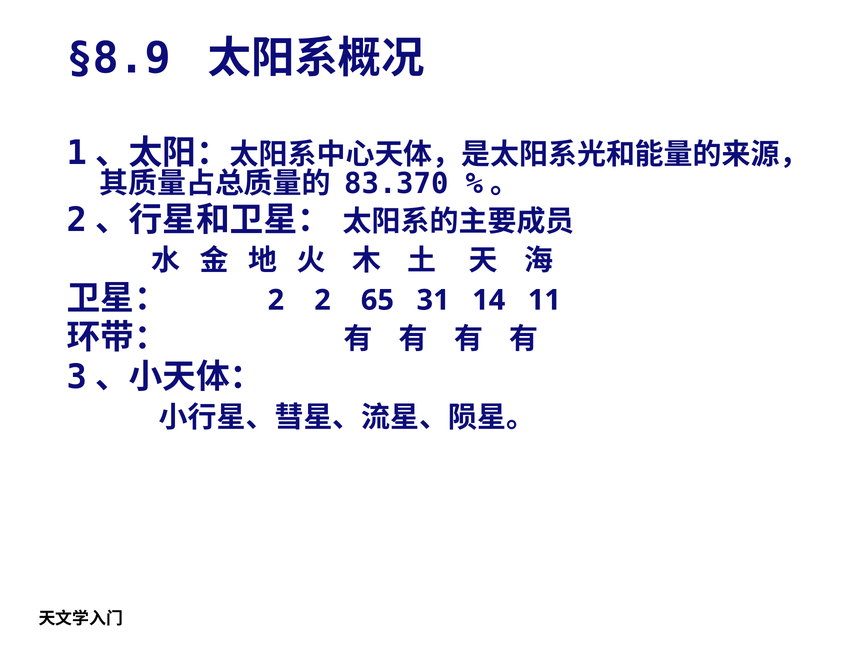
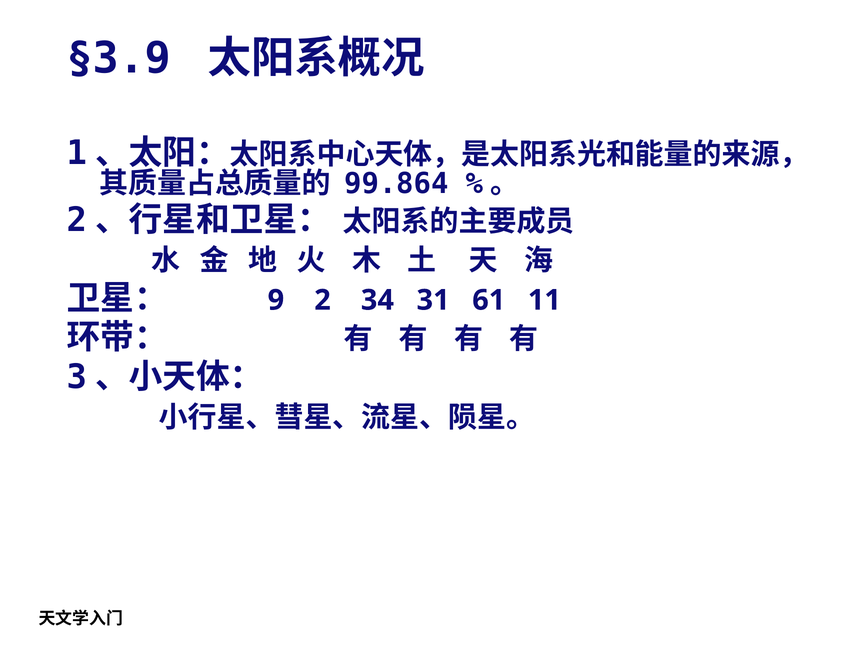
§8.9: §8.9 -> §3.9 (119, 59)
83.370: 83.370 -> 99.864 (396, 183)
2: 2 -> 9 (276, 300)
65: 65 -> 34 (377, 300)
14: 14 -> 61 (489, 300)
